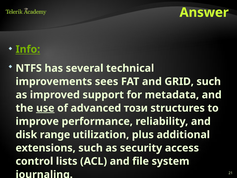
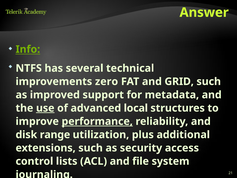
sees: sees -> zero (107, 81)
този: този -> local (136, 108)
performance underline: none -> present (97, 121)
